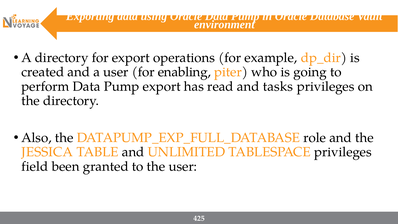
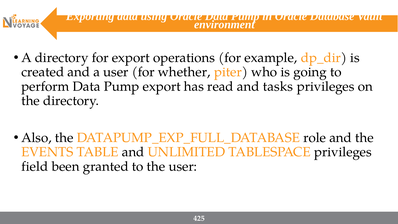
enabling: enabling -> whether (184, 72)
JESSICA: JESSICA -> EVENTS (47, 152)
